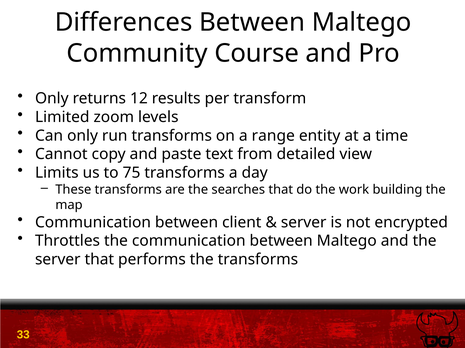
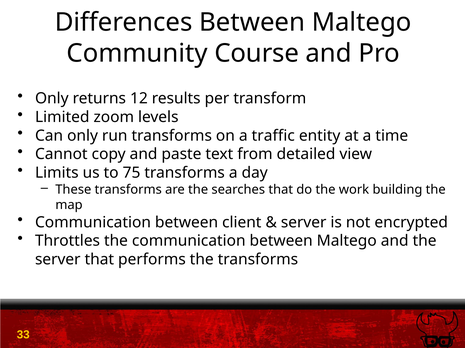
range: range -> traffic (273, 136)
